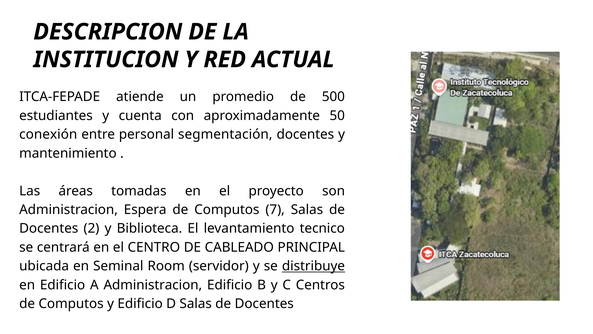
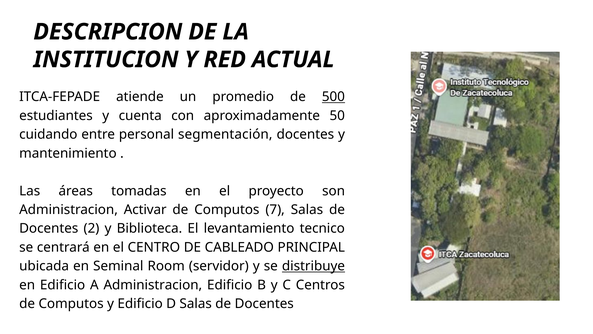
500 underline: none -> present (333, 97)
conexión: conexión -> cuidando (48, 134)
Espera: Espera -> Activar (145, 209)
